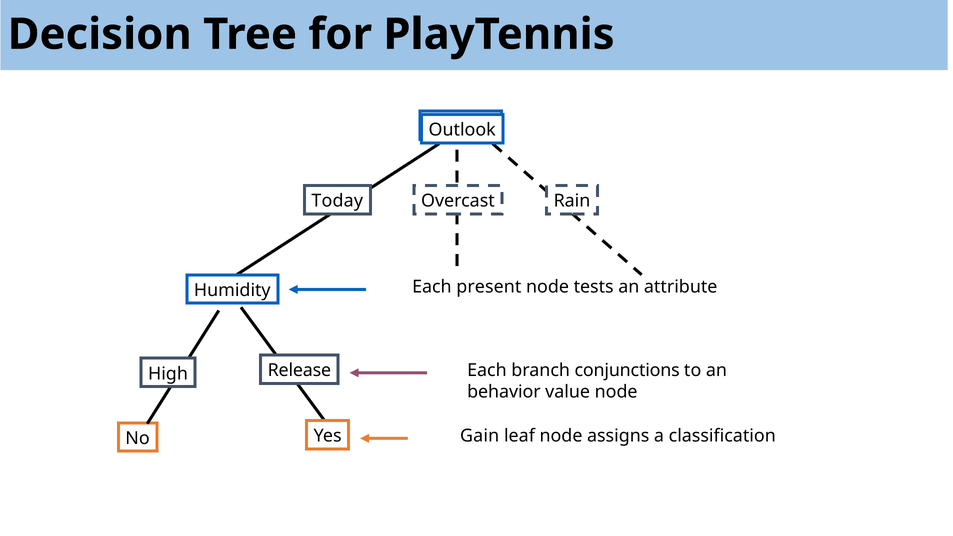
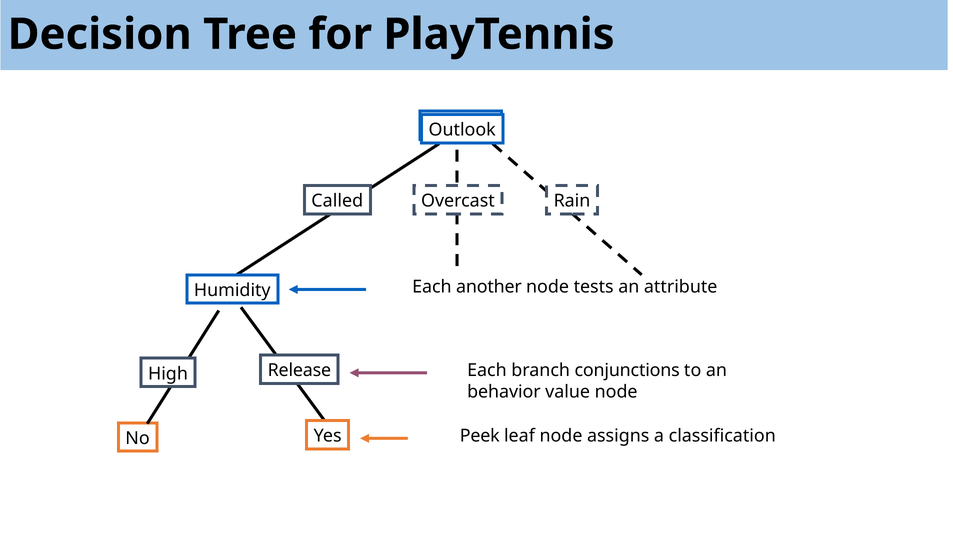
Today: Today -> Called (337, 201)
present: present -> another (489, 287)
Gain: Gain -> Peek (480, 436)
